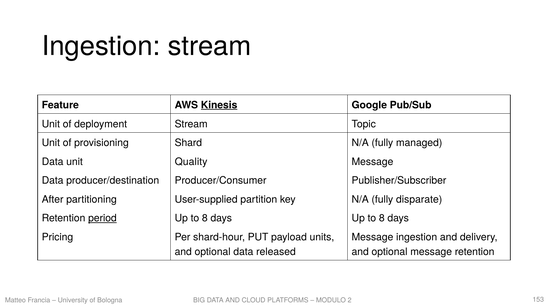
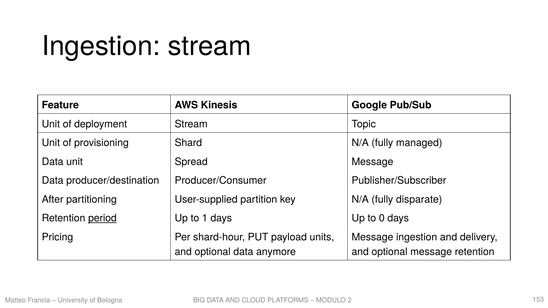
Kinesis underline: present -> none (219, 105)
Quality: Quality -> Spread (191, 162)
8: 8 -> 1 (205, 218)
days Up to 8: 8 -> 0 (382, 218)
released: released -> anymore (276, 252)
